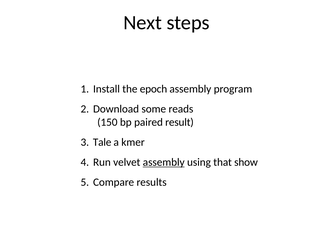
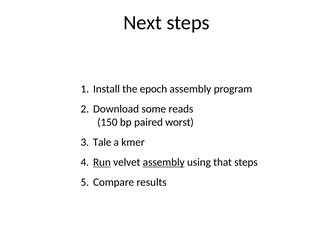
result: result -> worst (179, 122)
Run underline: none -> present (102, 162)
that show: show -> steps (246, 162)
